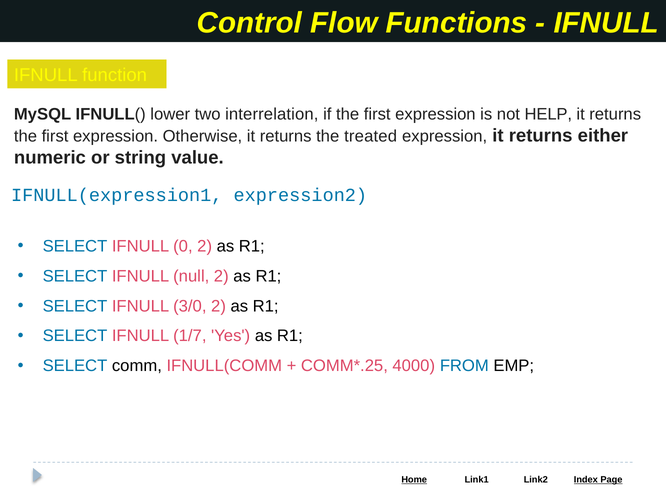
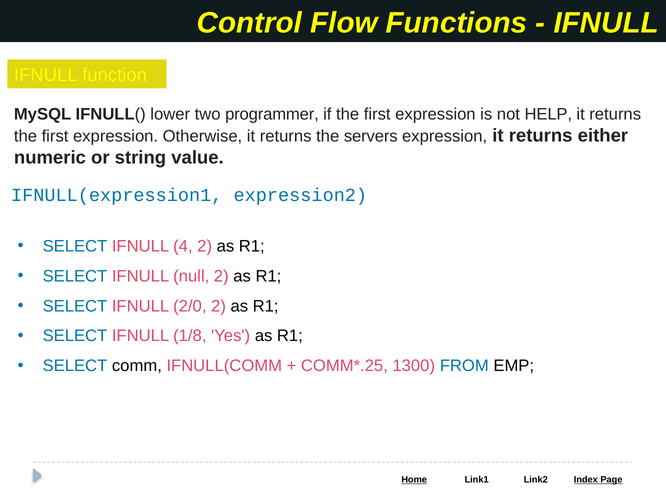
interrelation: interrelation -> programmer (272, 114)
treated: treated -> servers (371, 136)
0: 0 -> 4 (183, 246)
3/0: 3/0 -> 2/0 (190, 306)
1/7: 1/7 -> 1/8 (190, 336)
4000: 4000 -> 1300 (414, 366)
